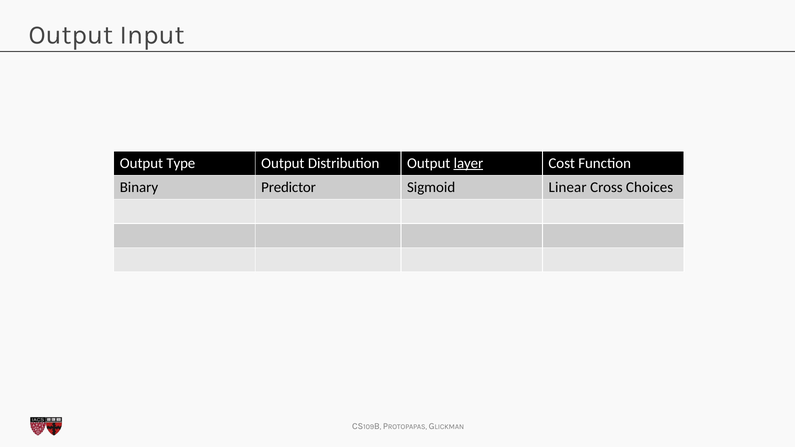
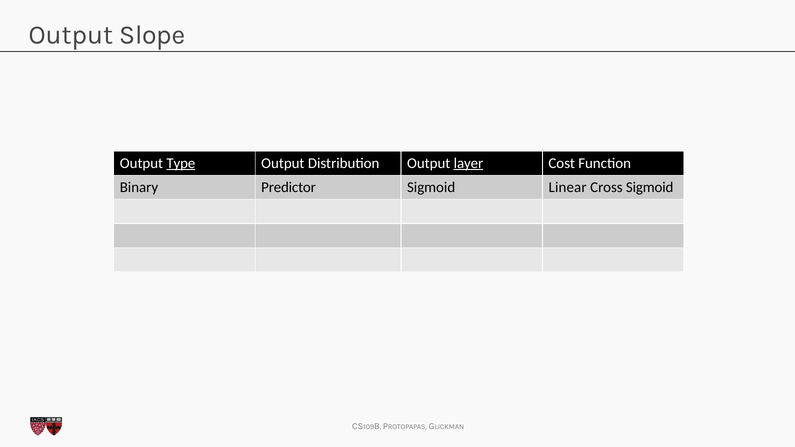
Input: Input -> Slope (152, 35)
Type underline: none -> present (181, 163)
Cross Choices: Choices -> Sigmoid (650, 187)
